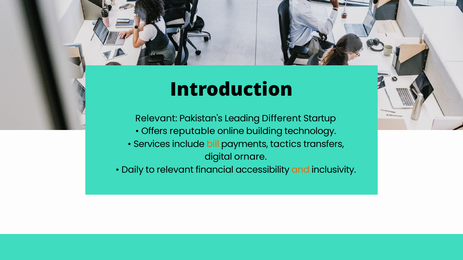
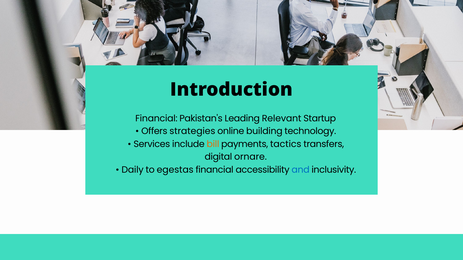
Relevant: Relevant -> Financial (156, 119)
Different: Different -> Relevant (282, 119)
reputable: reputable -> strategies (192, 131)
to relevant: relevant -> egestas (175, 170)
and colour: orange -> blue (301, 170)
